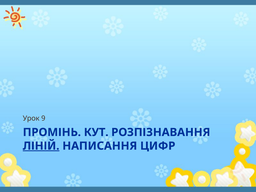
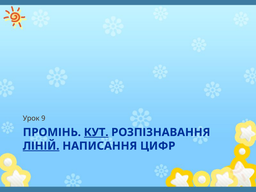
КУТ underline: none -> present (96, 132)
